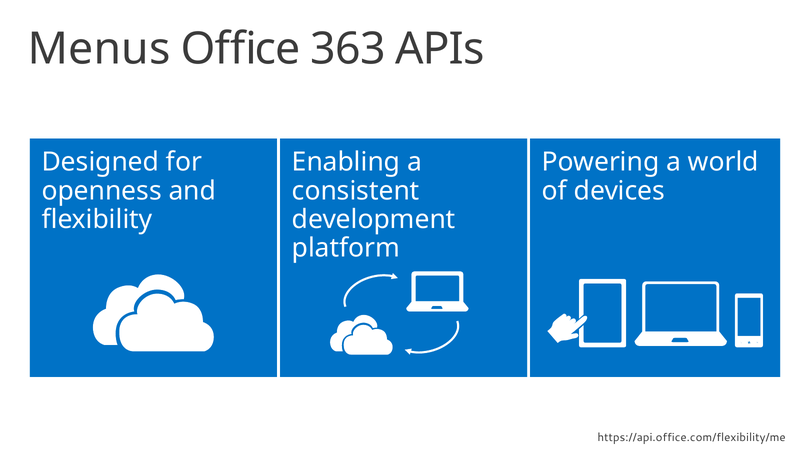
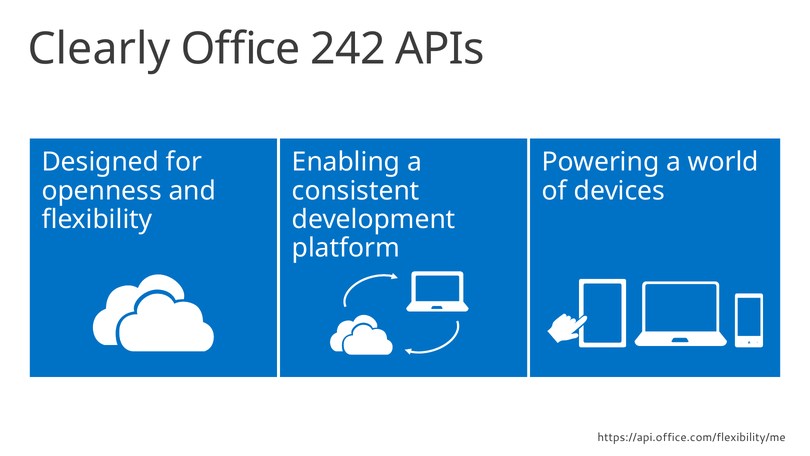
Menus: Menus -> Clearly (99, 49)
363: 363 -> 242 (348, 49)
